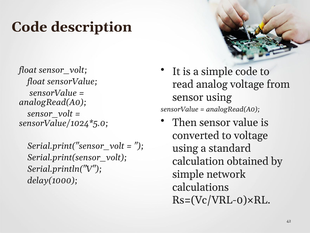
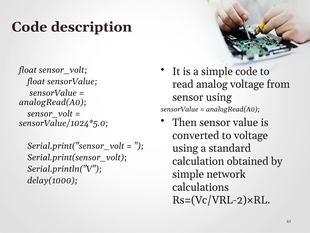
Rs=(Vc/VRL-0)×RL: Rs=(Vc/VRL-0)×RL -> Rs=(Vc/VRL-2)×RL (221, 200)
